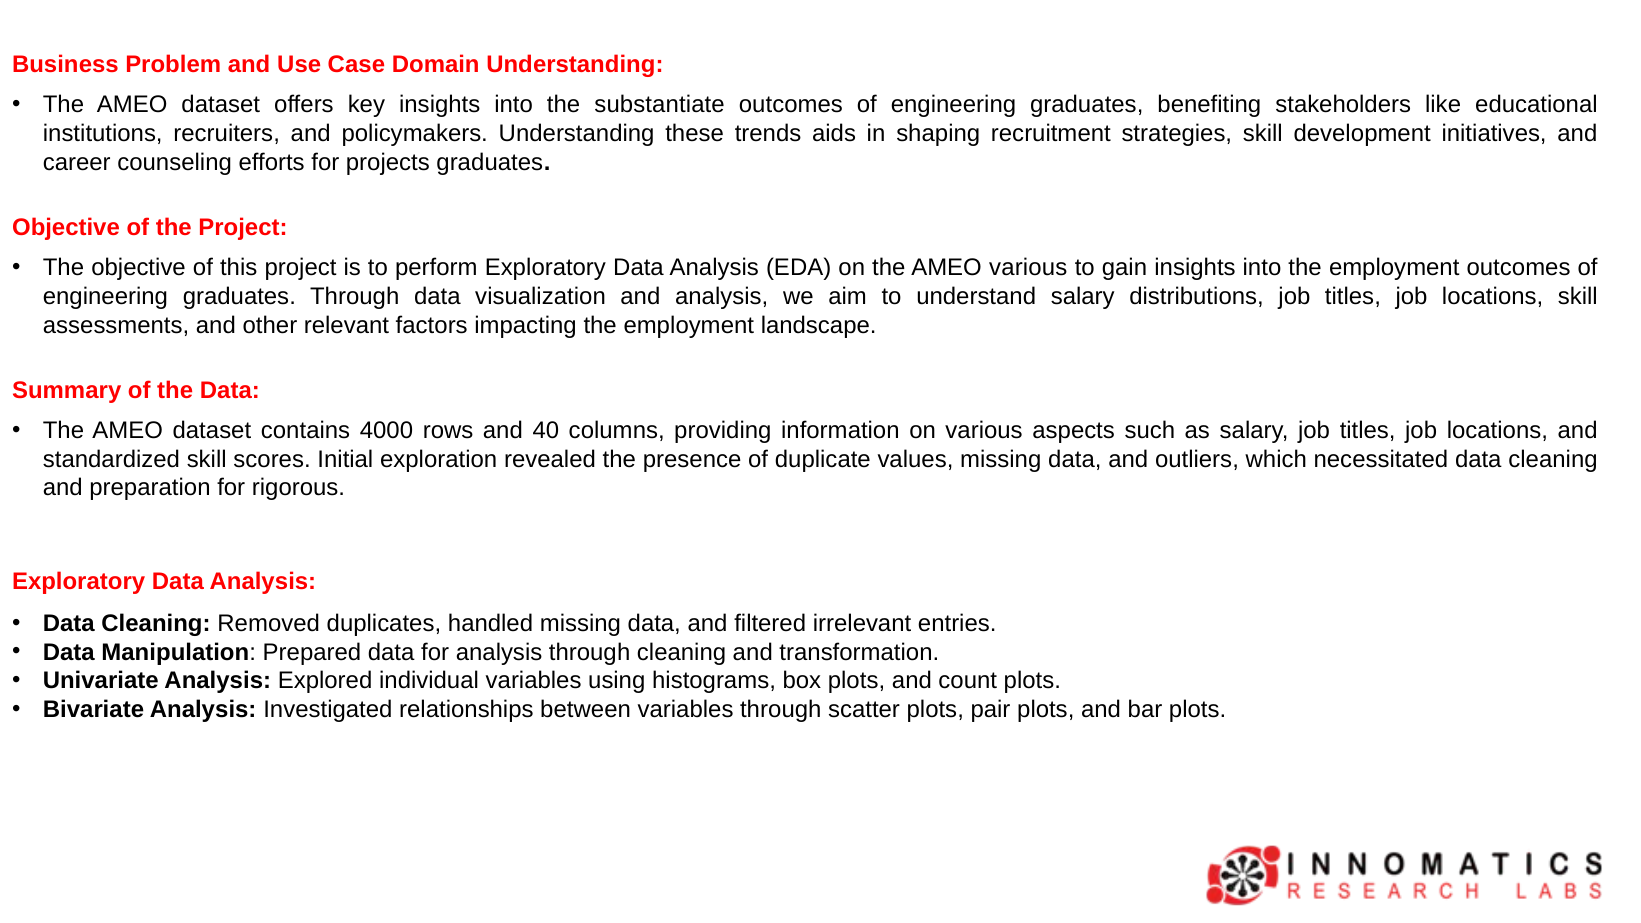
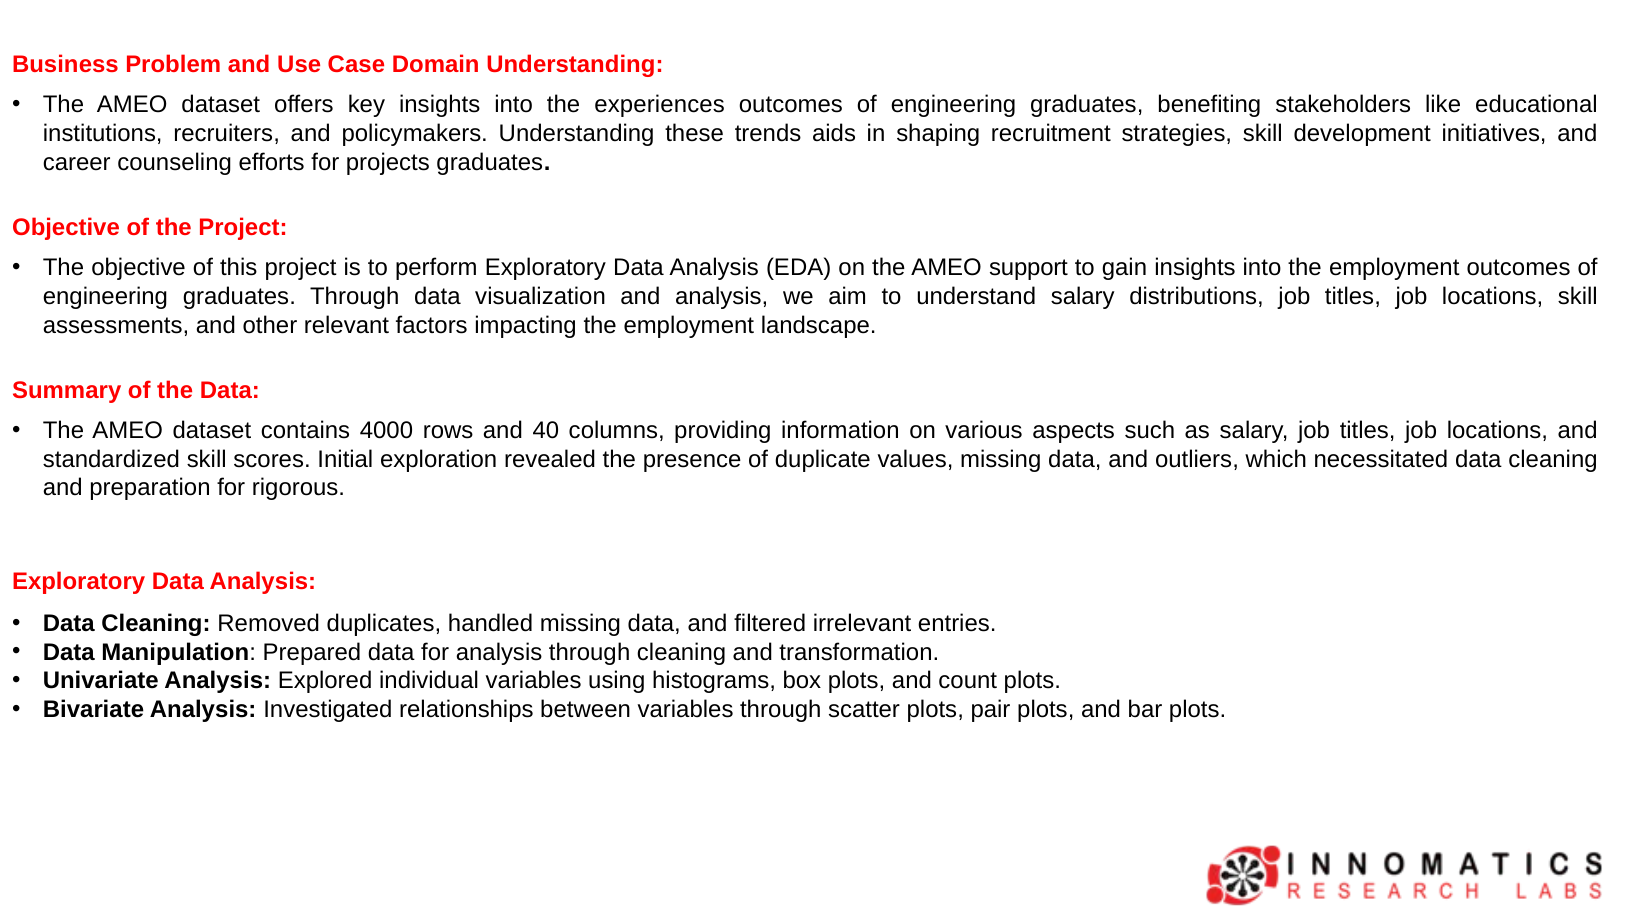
substantiate: substantiate -> experiences (660, 105)
AMEO various: various -> support (1028, 268)
